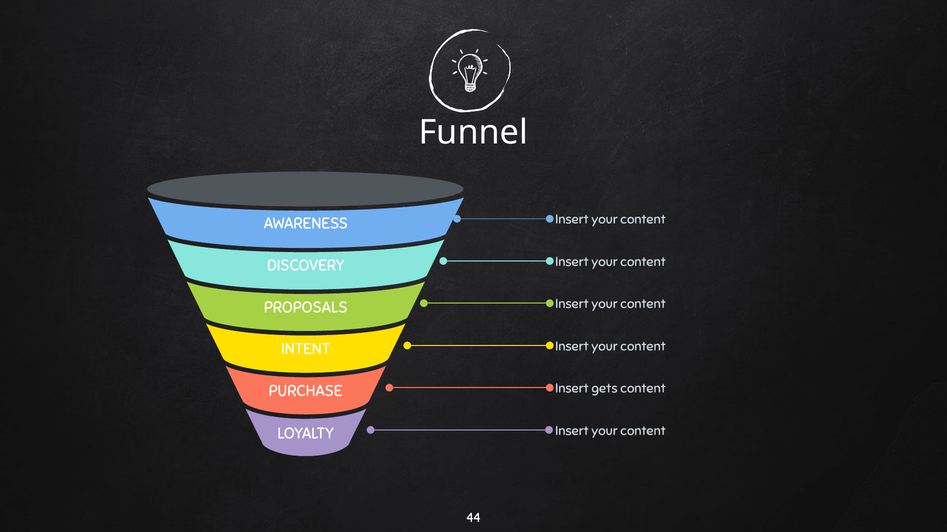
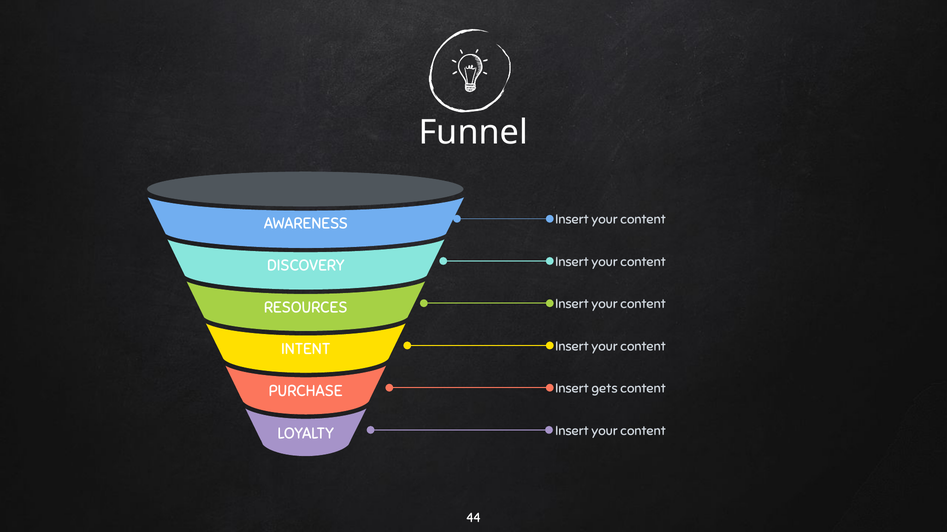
PROPOSALS: PROPOSALS -> RESOURCES (306, 308)
